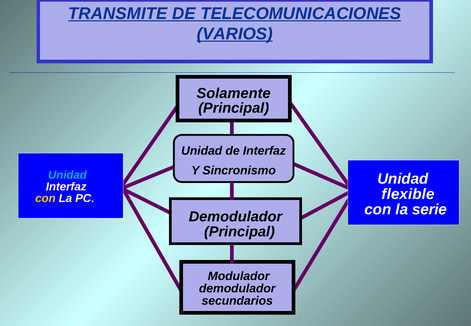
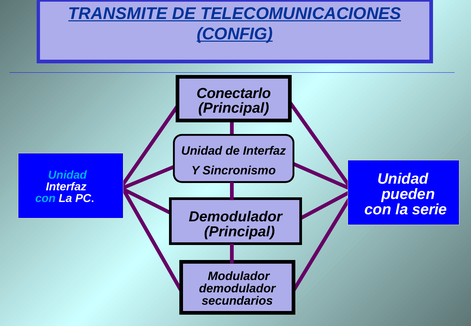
VARIOS: VARIOS -> CONFIG (235, 34)
Solamente: Solamente -> Conectarlo (234, 93)
flexible: flexible -> pueden (408, 194)
con colour: yellow -> light blue (45, 199)
